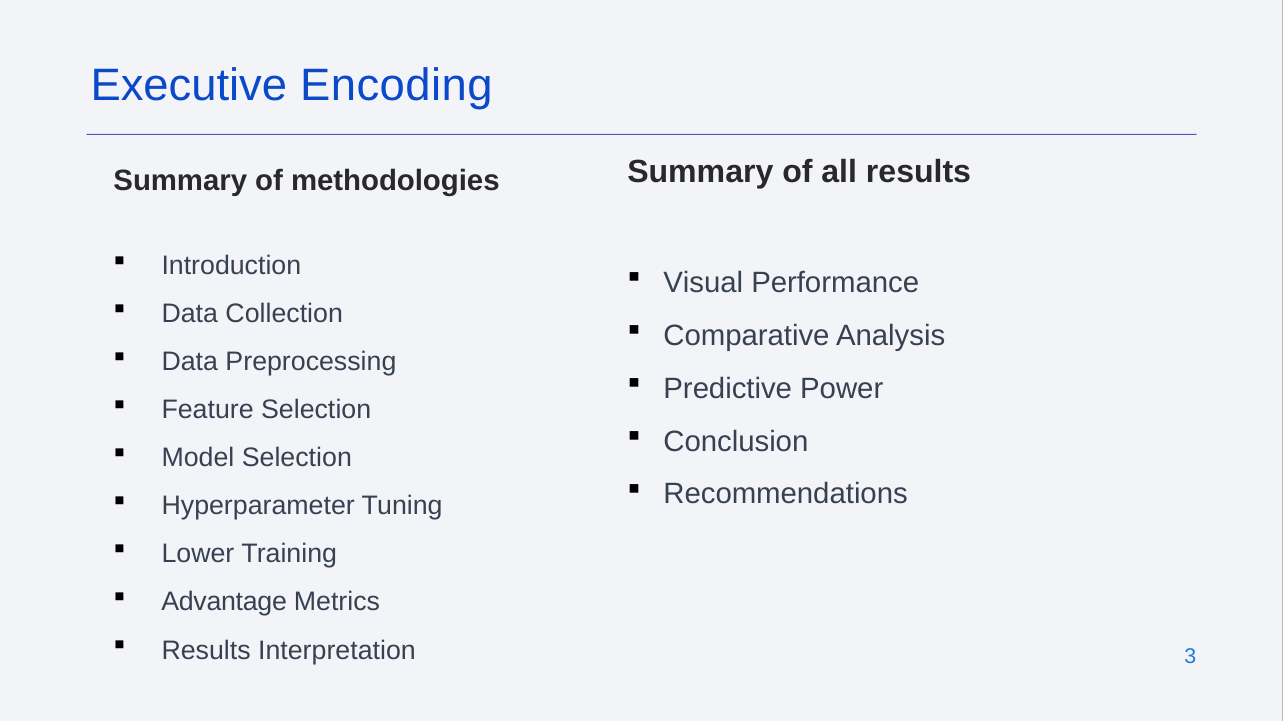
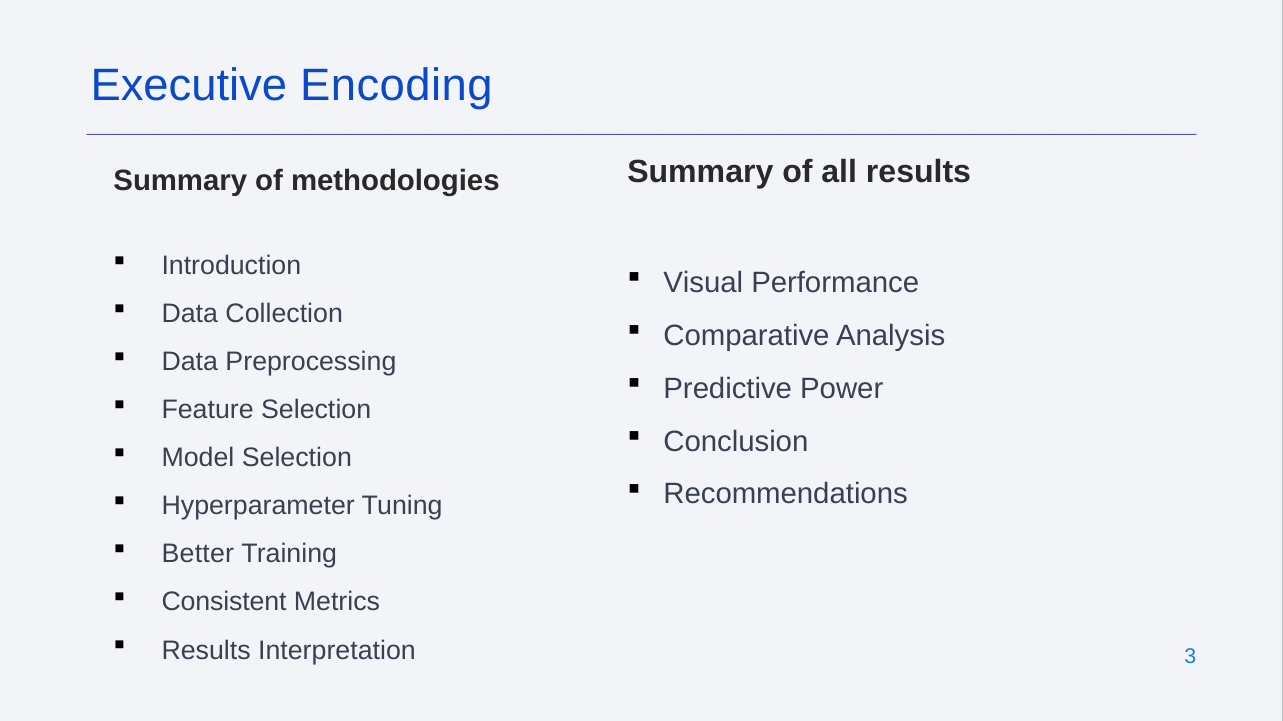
Lower: Lower -> Better (198, 555)
Advantage: Advantage -> Consistent (224, 603)
